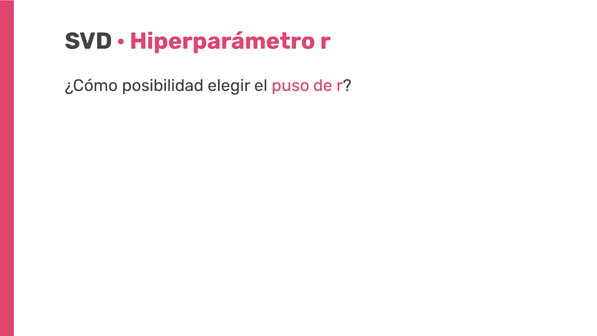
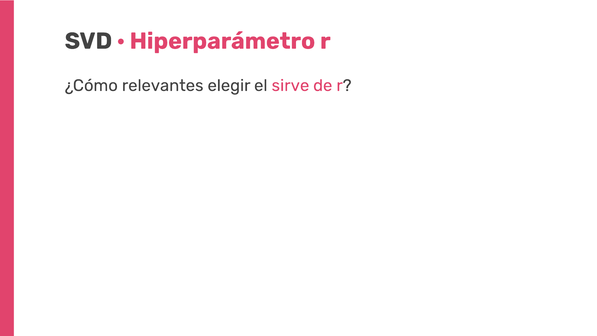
posibilidad: posibilidad -> relevantes (163, 85)
puso: puso -> sirve (290, 85)
